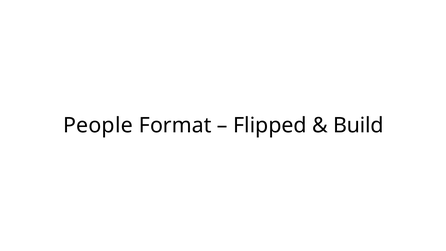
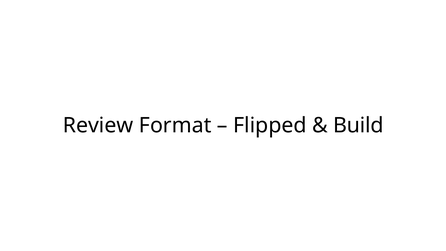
People: People -> Review (98, 125)
